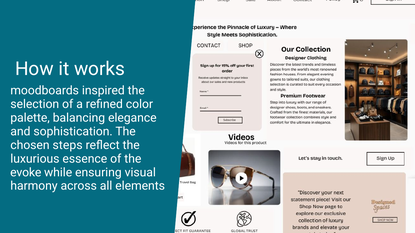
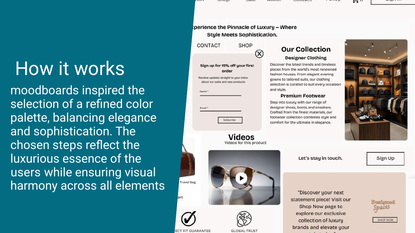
evoke: evoke -> users (26, 173)
